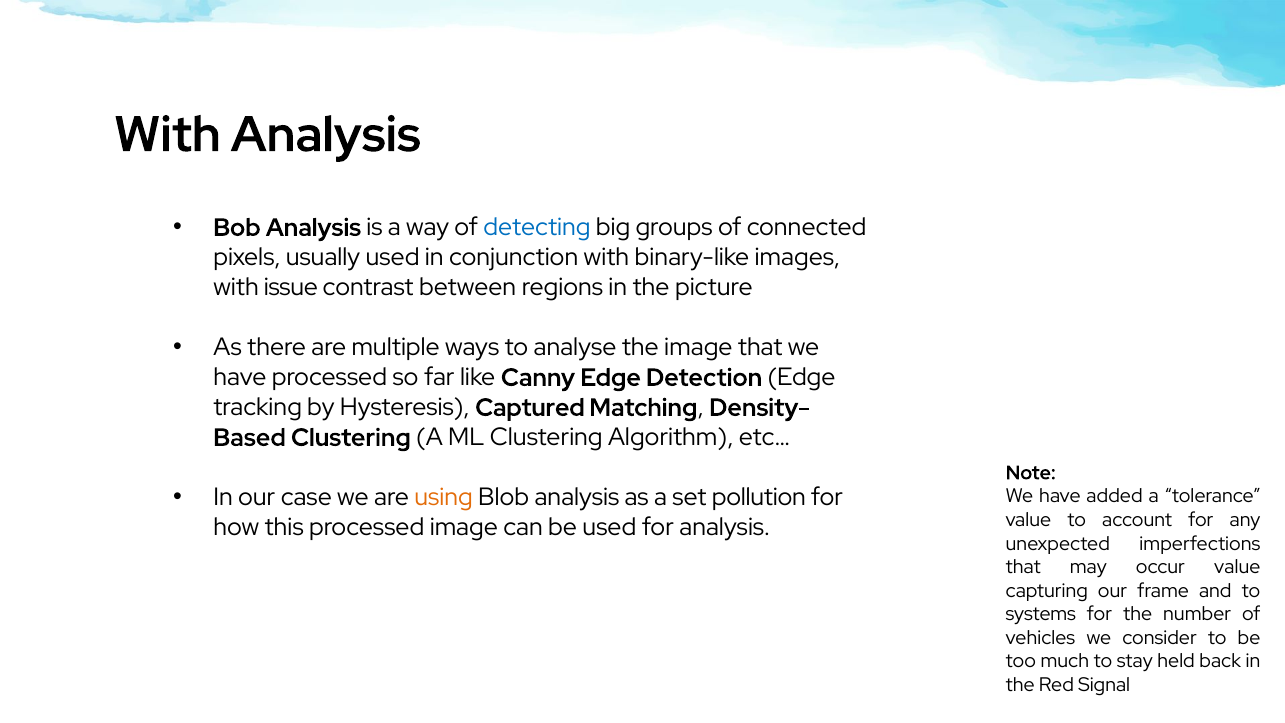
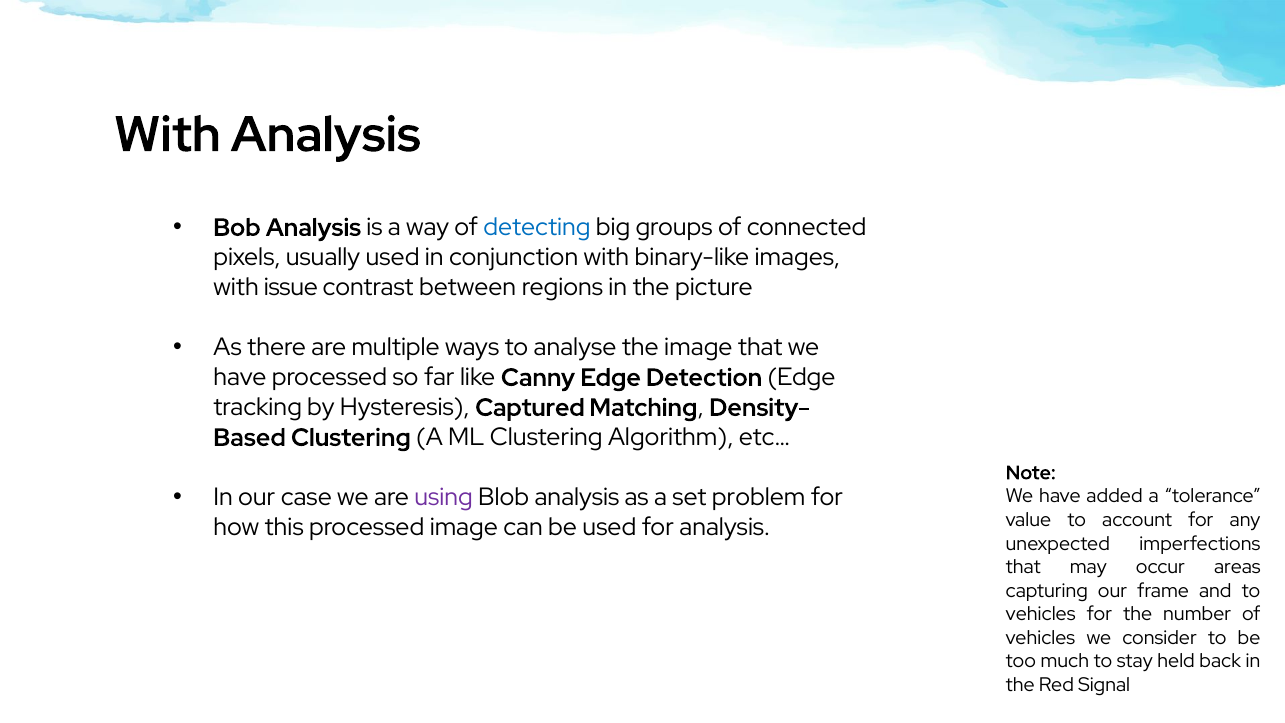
using colour: orange -> purple (444, 498)
pollution: pollution -> problem (759, 498)
occur value: value -> areas (1237, 567)
systems: systems -> vehicles (1041, 614)
